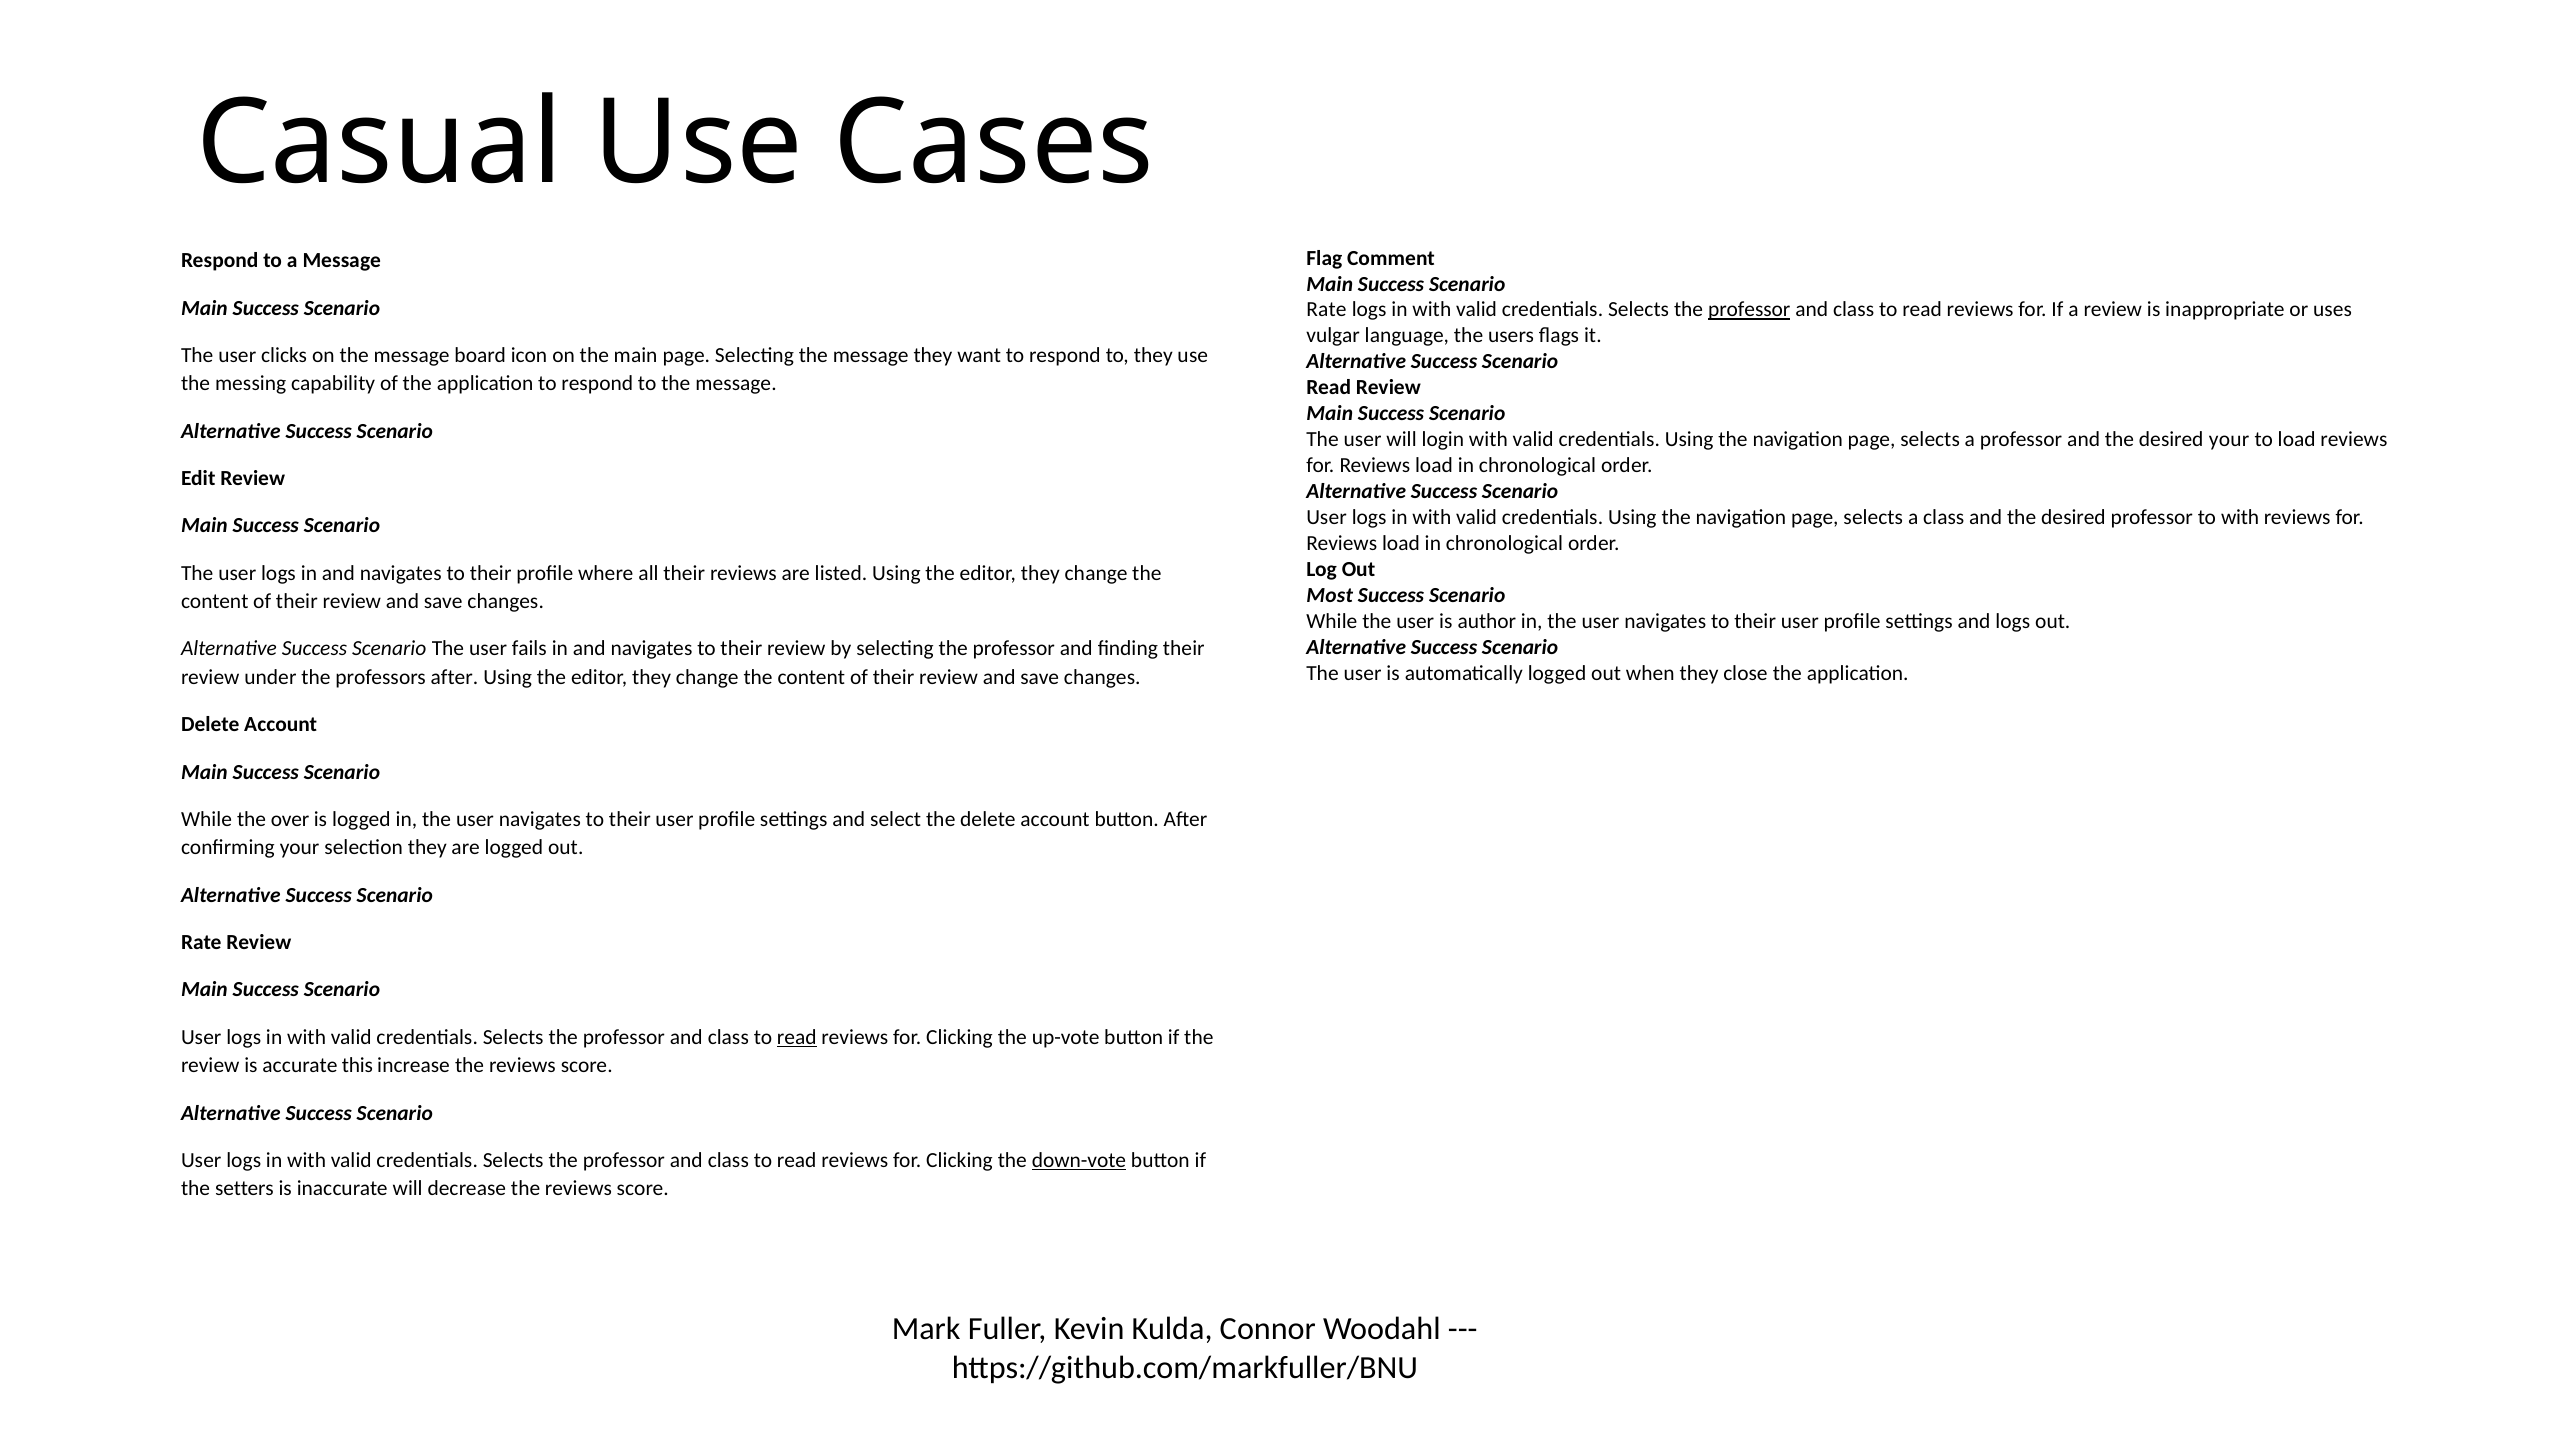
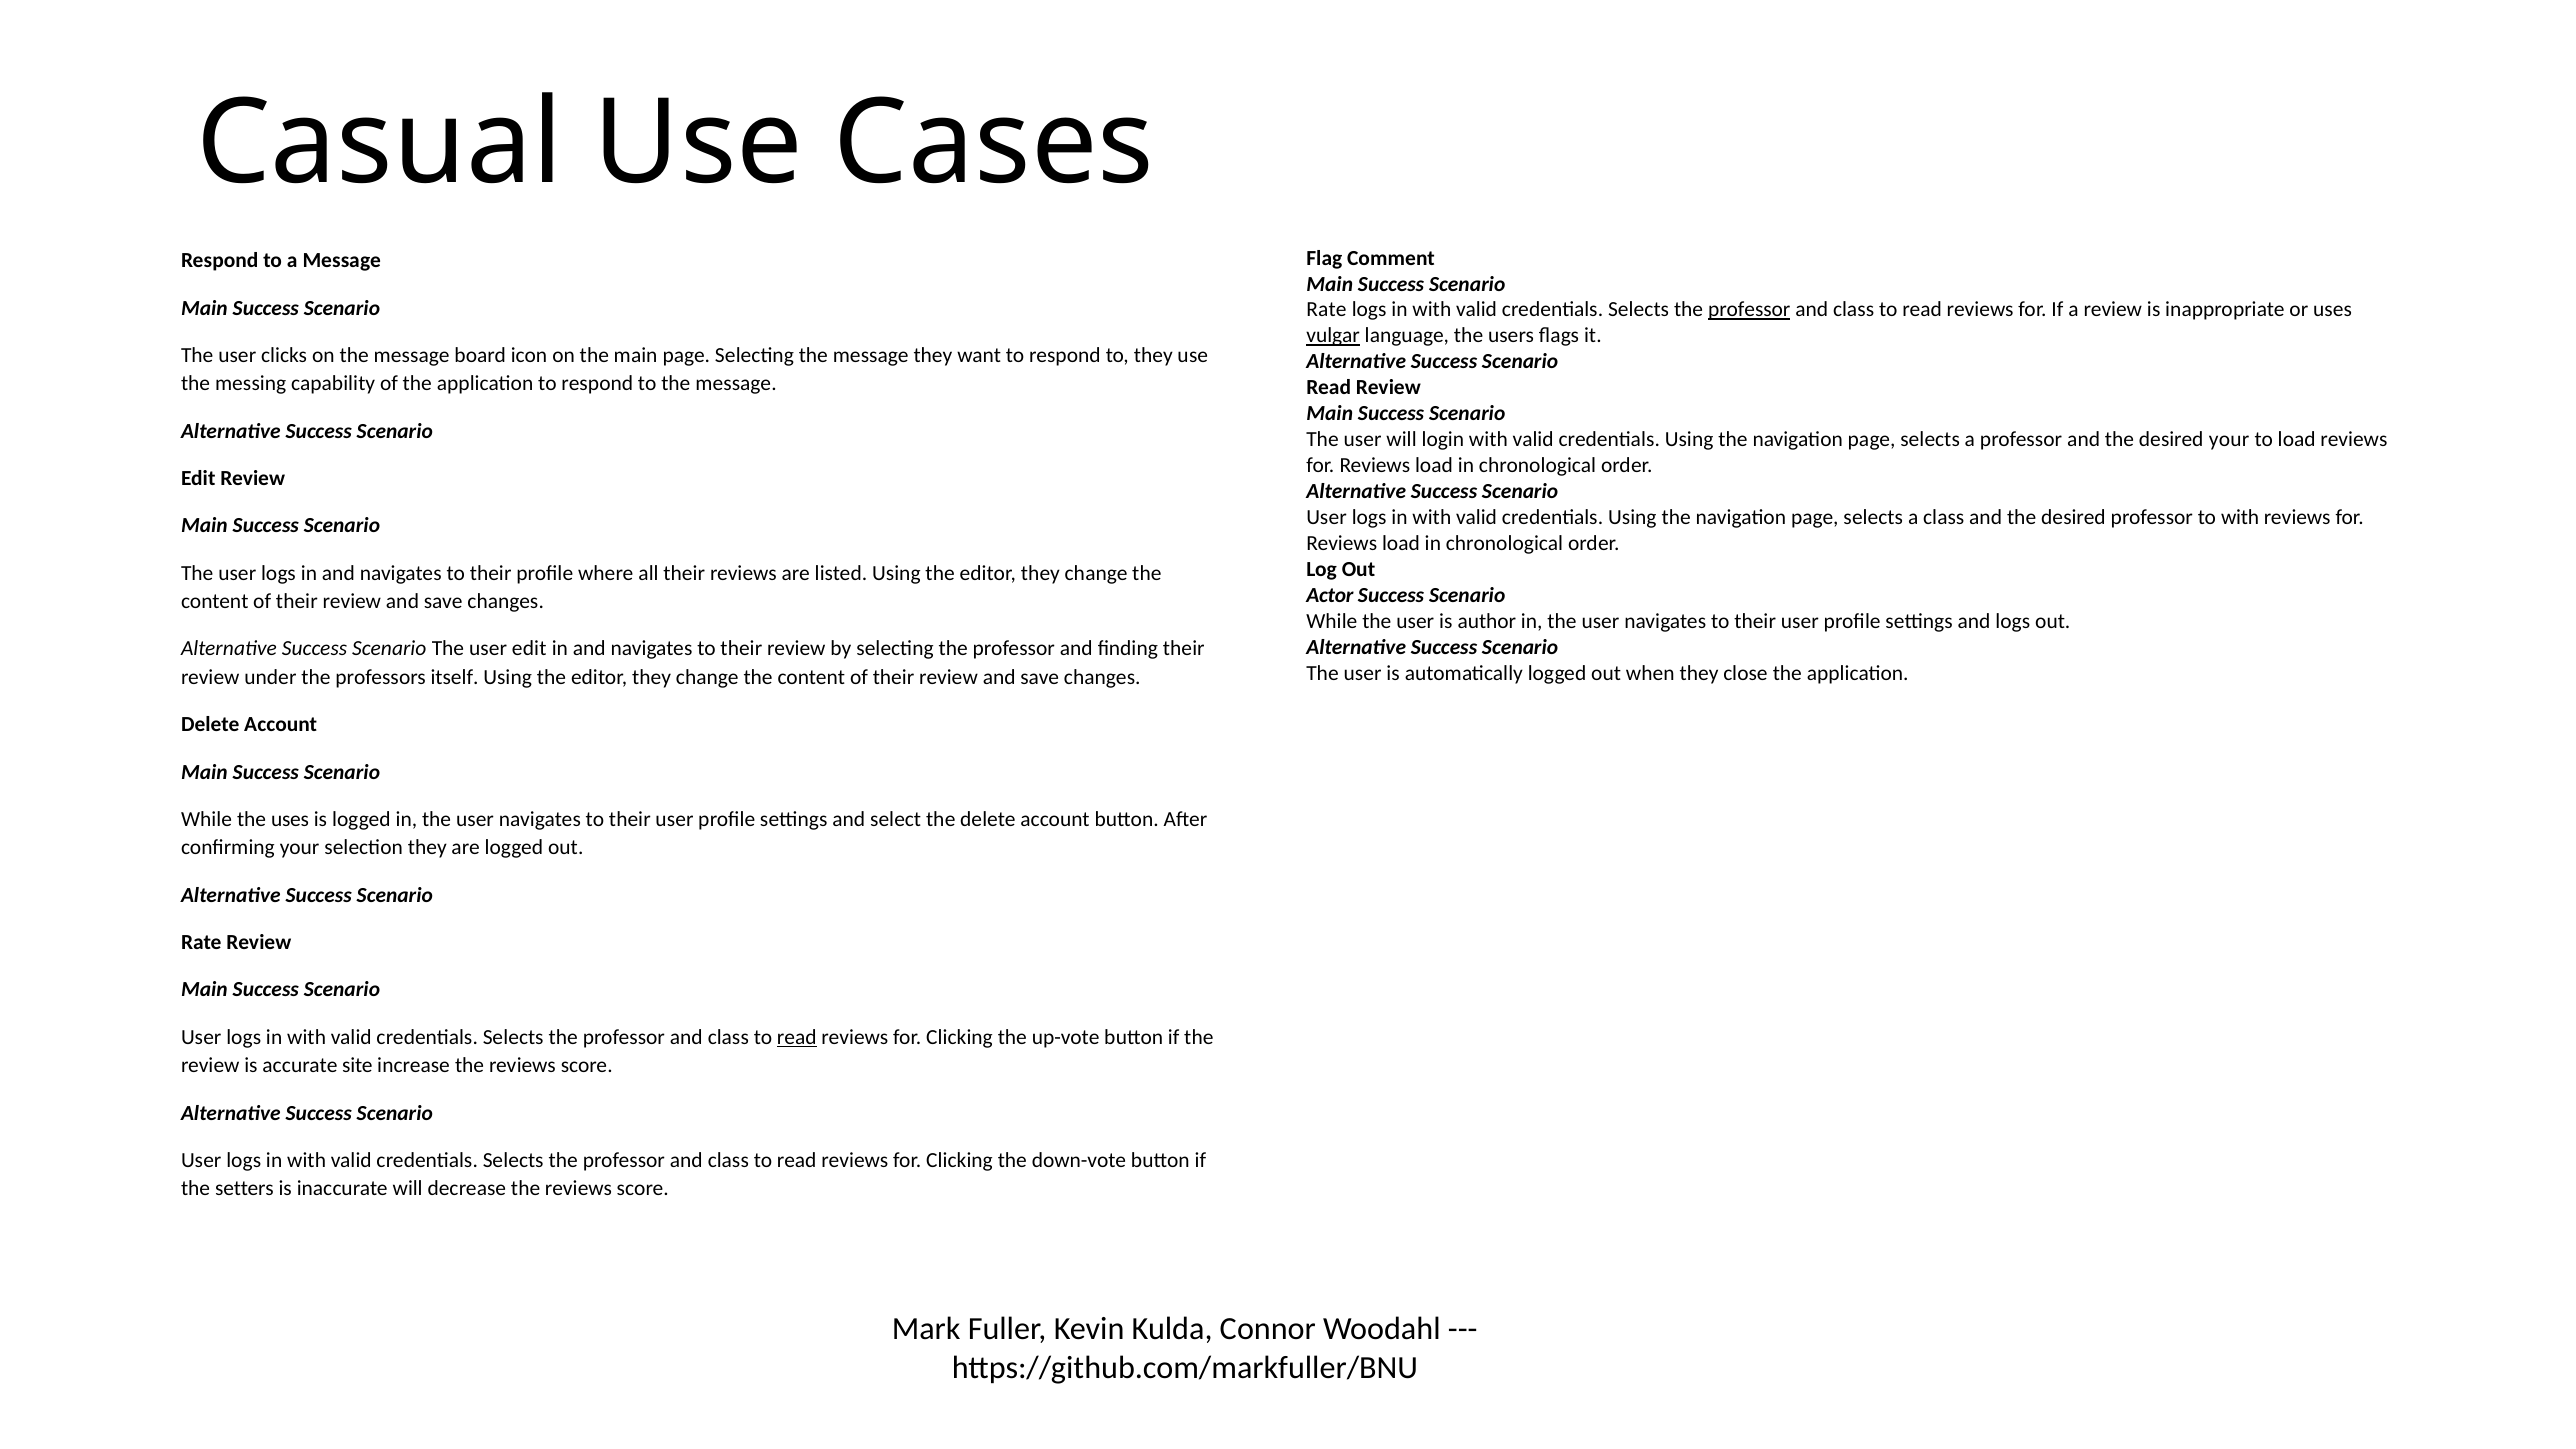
vulgar underline: none -> present (1333, 336)
Most: Most -> Actor (1330, 595)
user fails: fails -> edit (529, 649)
professors after: after -> itself (455, 677)
the over: over -> uses (290, 819)
this: this -> site (357, 1066)
down-vote underline: present -> none (1079, 1160)
